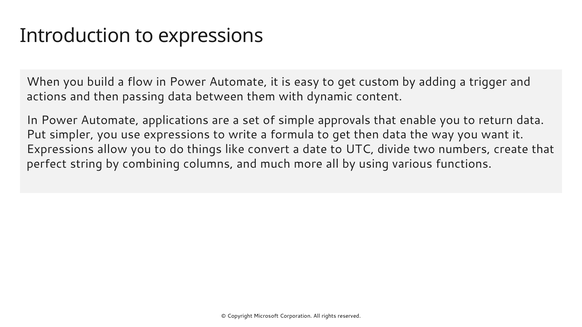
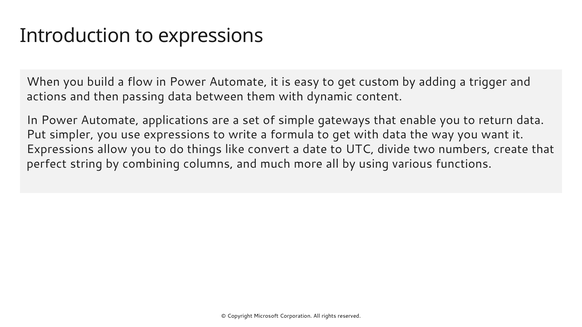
approvals: approvals -> gateways (344, 120)
get then: then -> with (366, 135)
